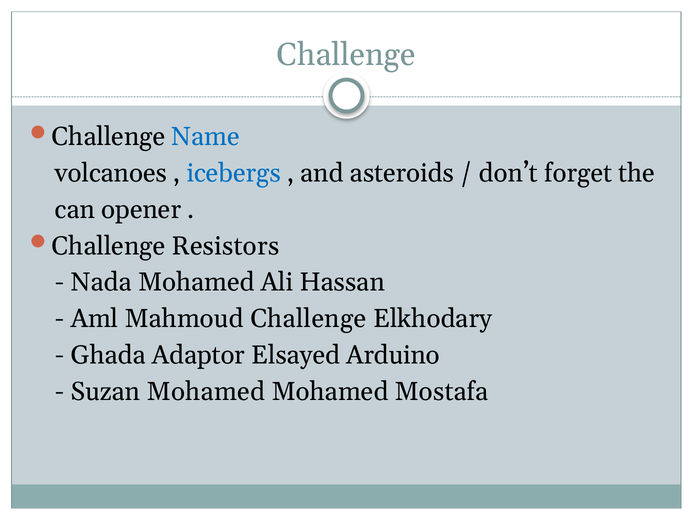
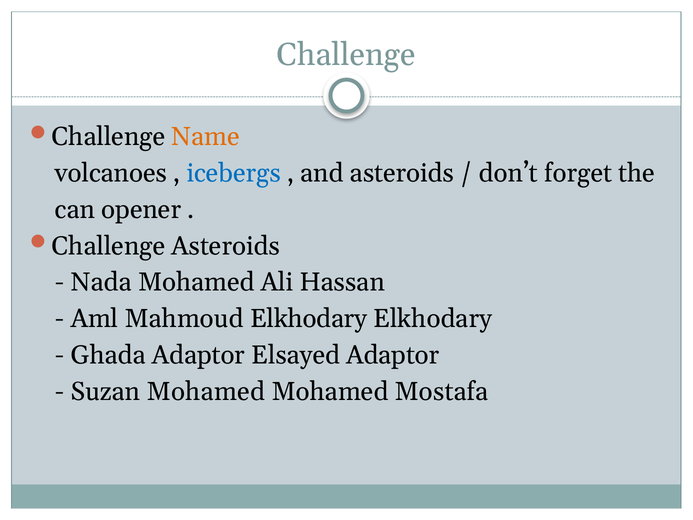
Name colour: blue -> orange (206, 137)
Challenge Resistors: Resistors -> Asteroids (226, 246)
Mahmoud Challenge: Challenge -> Elkhodary (309, 319)
Elsayed Arduino: Arduino -> Adaptor (393, 355)
